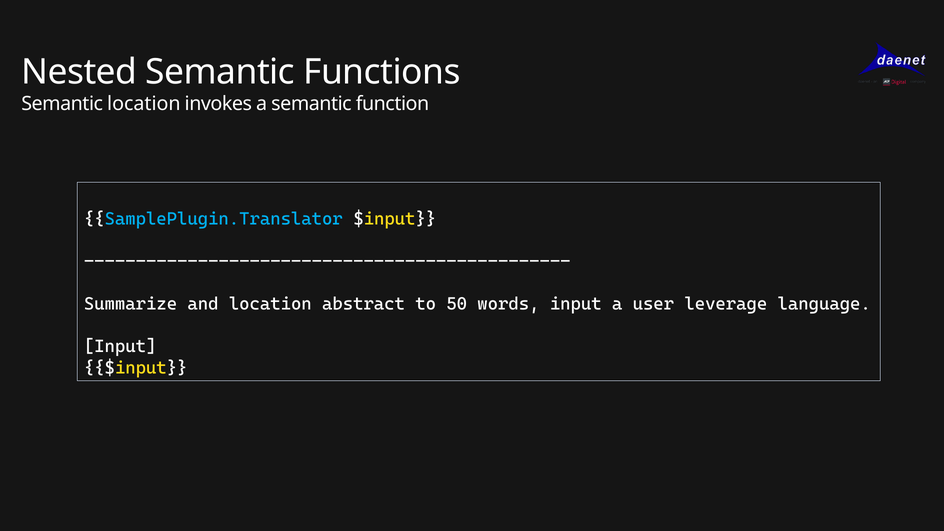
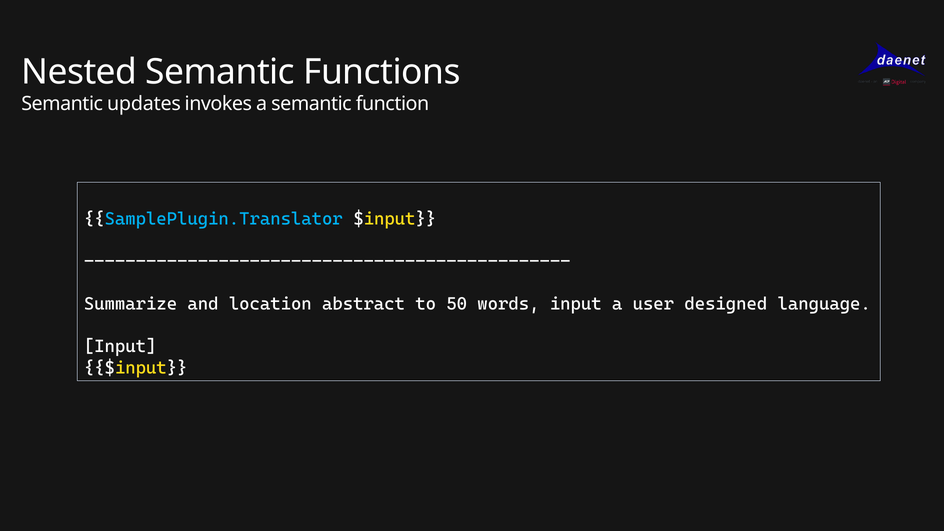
Semantic location: location -> updates (144, 104)
leverage: leverage -> designed (726, 304)
